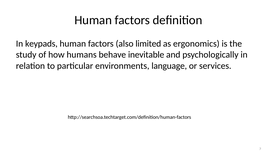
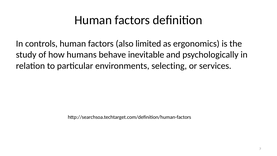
keypads: keypads -> controls (41, 44)
language: language -> selecting (169, 66)
